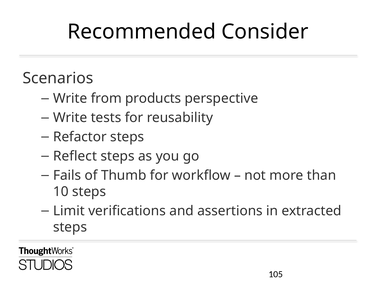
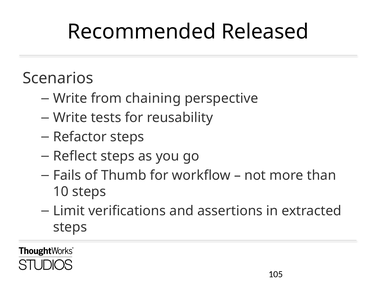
Consider: Consider -> Released (265, 32)
products: products -> chaining (153, 99)
